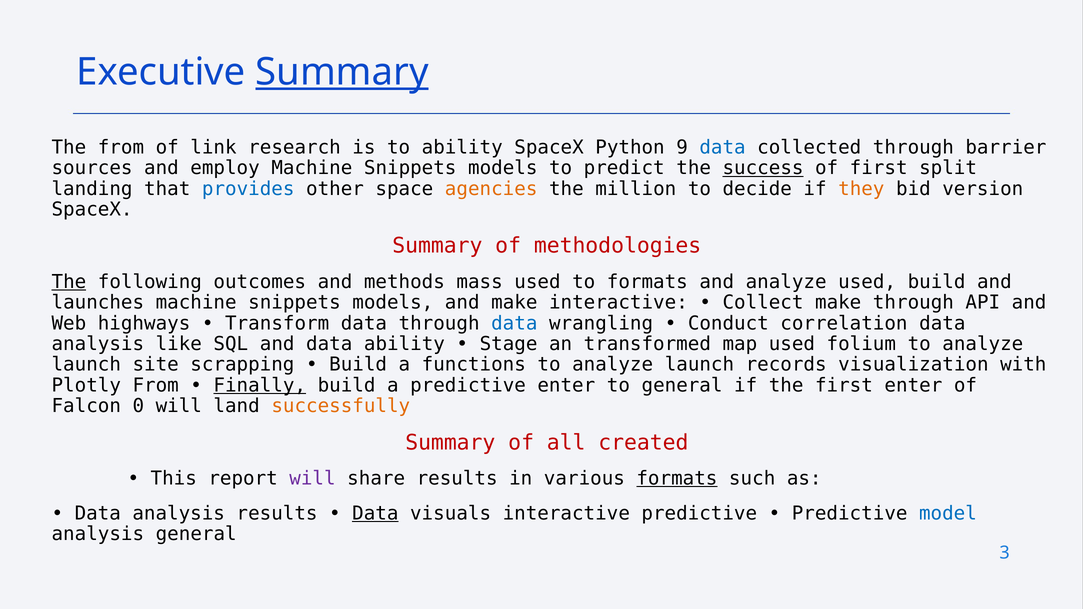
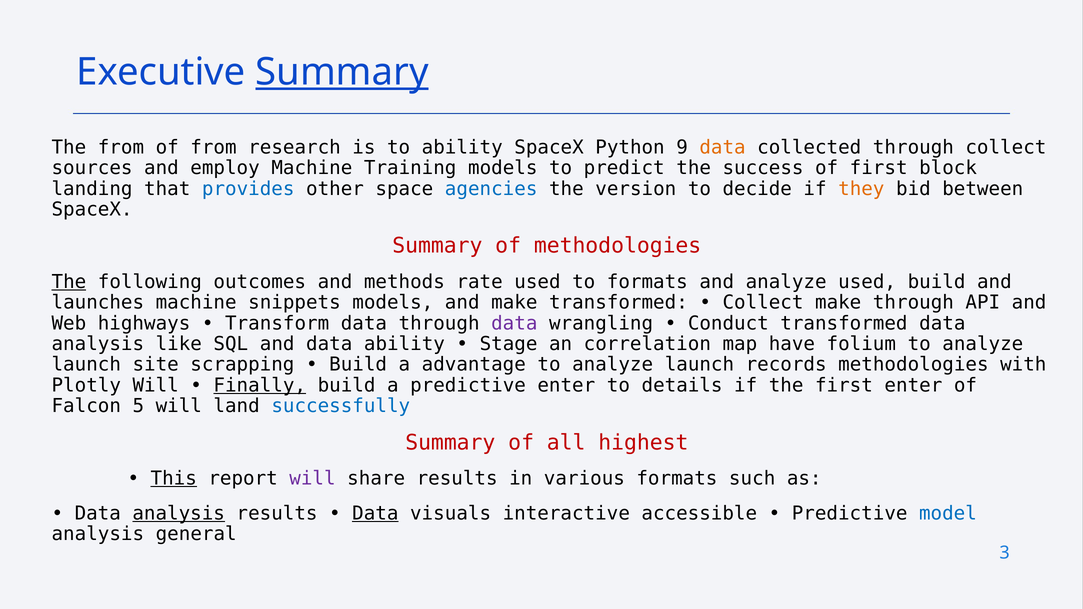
of link: link -> from (213, 147)
data colour: blue -> orange (723, 147)
through barrier: barrier -> collect (1006, 147)
employ Machine Snippets: Snippets -> Training (410, 168)
success underline: present -> none (763, 168)
split: split -> block (948, 168)
agencies colour: orange -> blue (491, 189)
million: million -> version (636, 189)
version: version -> between (983, 189)
mass: mass -> rate (480, 282)
make interactive: interactive -> transformed (618, 303)
data colour: blue -> purple (514, 323)
Conduct correlation: correlation -> transformed (844, 323)
transformed: transformed -> correlation (647, 344)
map used: used -> have (792, 344)
functions: functions -> advantage (474, 365)
records visualization: visualization -> methodologies (913, 365)
Plotly From: From -> Will (156, 385)
to general: general -> details (682, 385)
0: 0 -> 5 (138, 406)
successfully colour: orange -> blue (341, 406)
created: created -> highest (643, 443)
This underline: none -> present (174, 478)
formats underline: present -> none (677, 478)
analysis underline: none -> present (179, 513)
interactive predictive: predictive -> accessible (699, 513)
